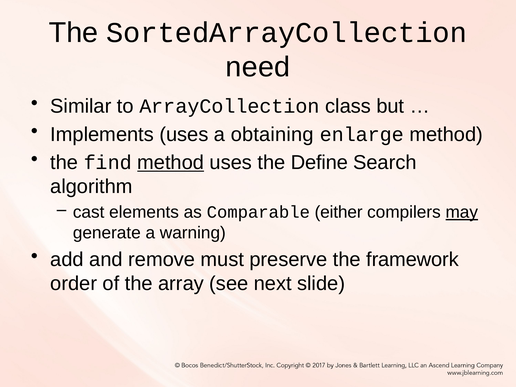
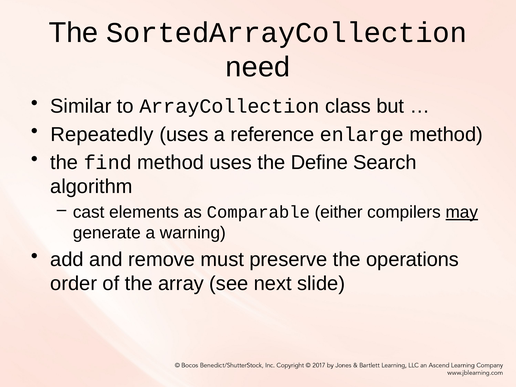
Implements: Implements -> Repeatedly (102, 134)
obtaining: obtaining -> reference (272, 134)
method underline: present -> none (171, 163)
framework: framework -> operations (413, 259)
